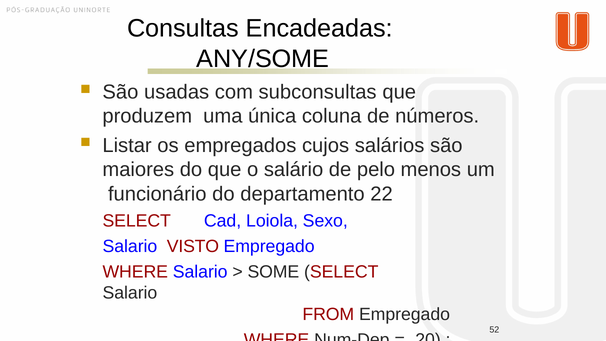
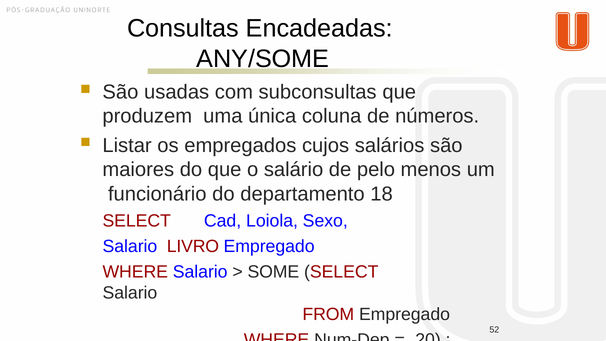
22: 22 -> 18 (382, 194)
VISTO: VISTO -> LIVRO (193, 246)
